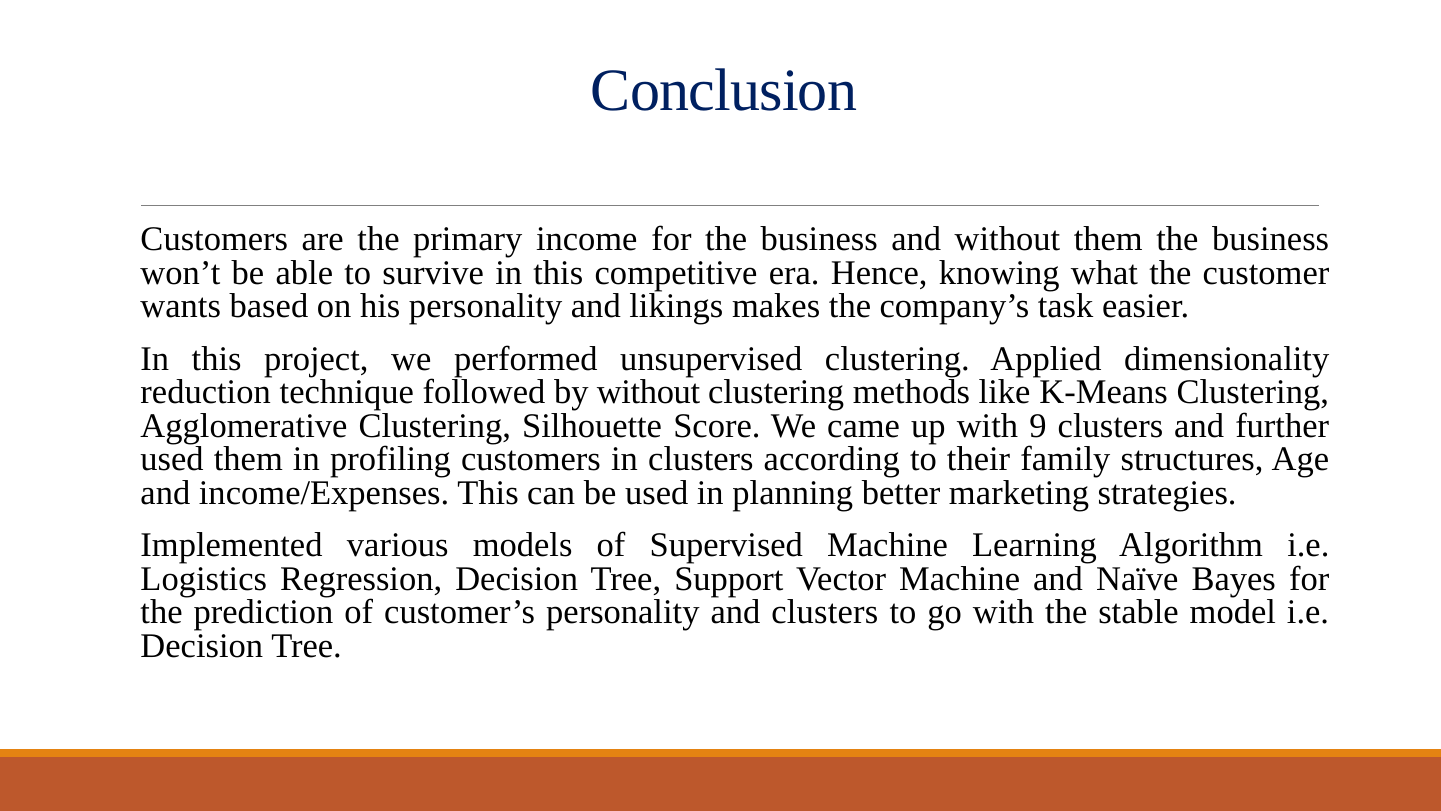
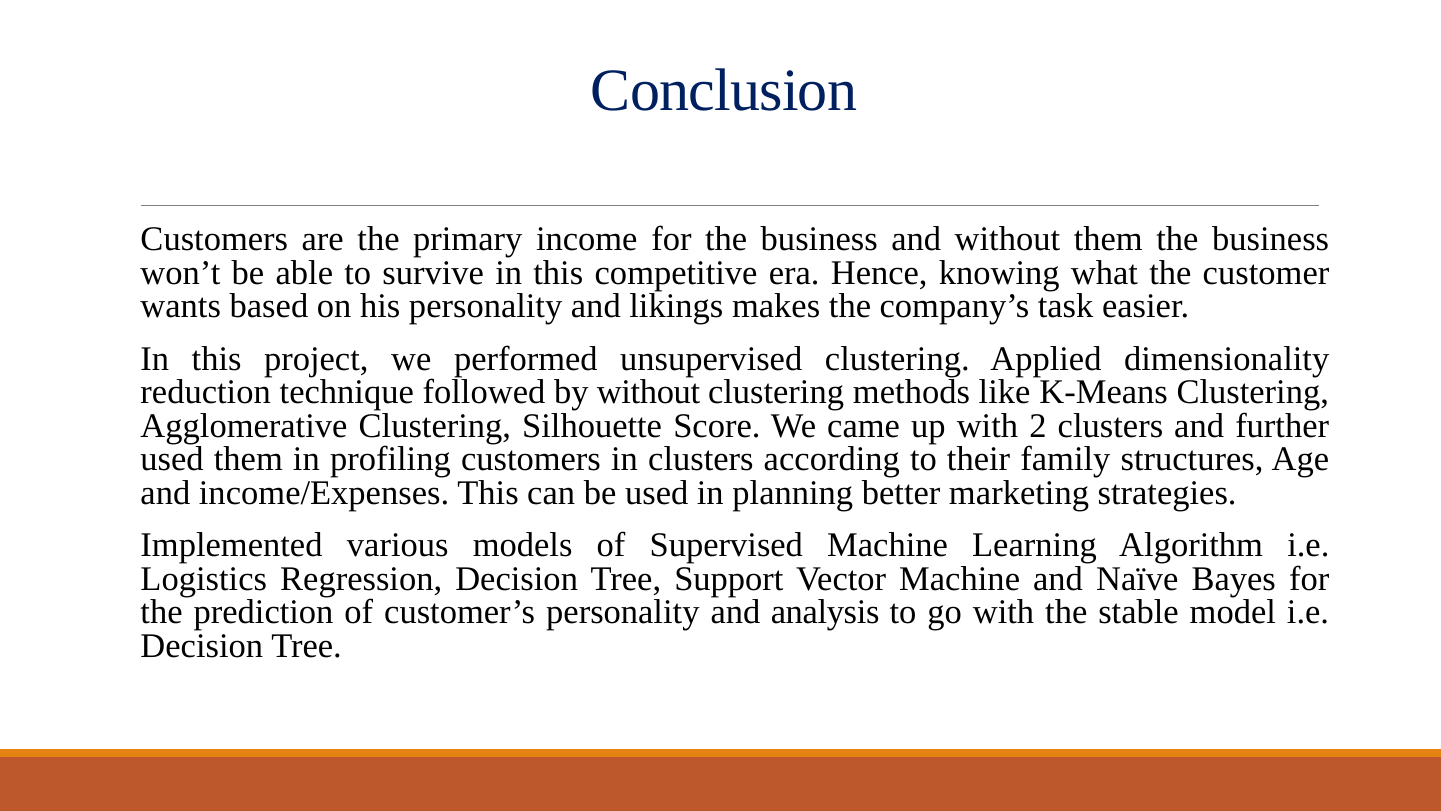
9: 9 -> 2 (1038, 426)
and clusters: clusters -> analysis (825, 612)
